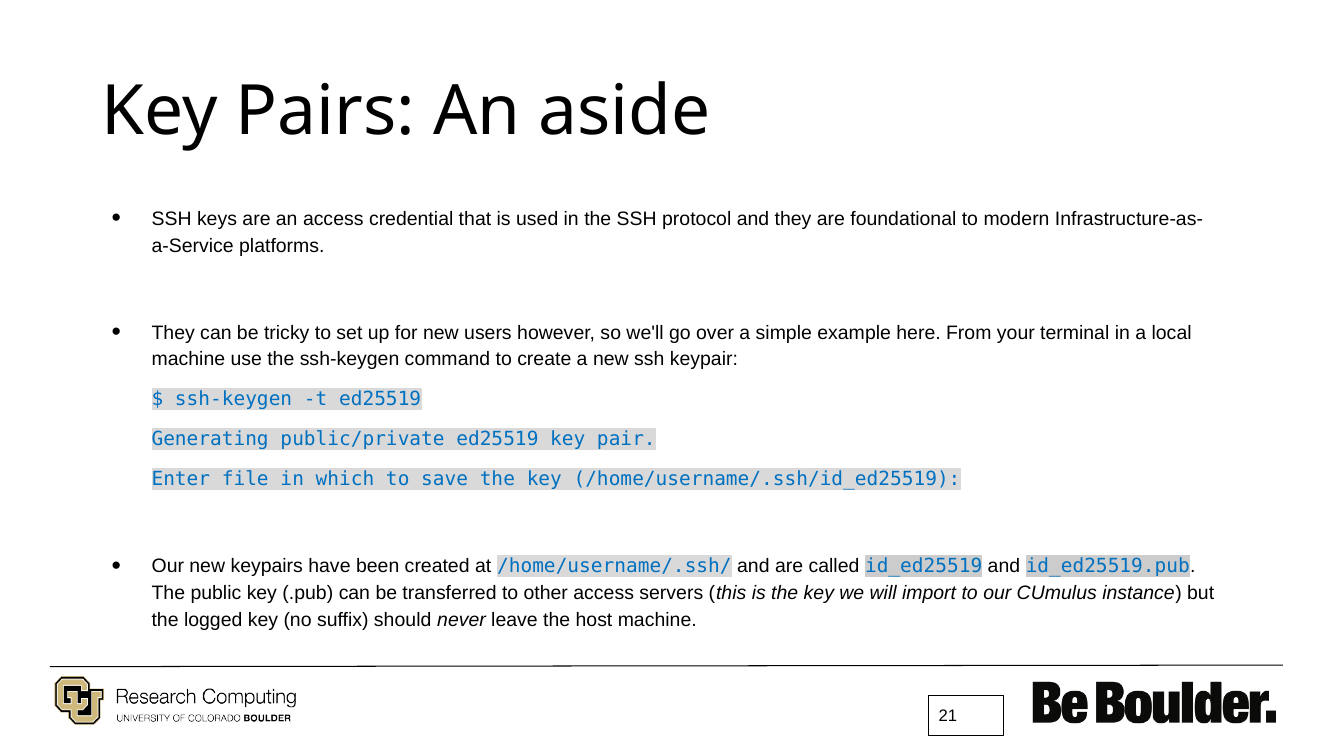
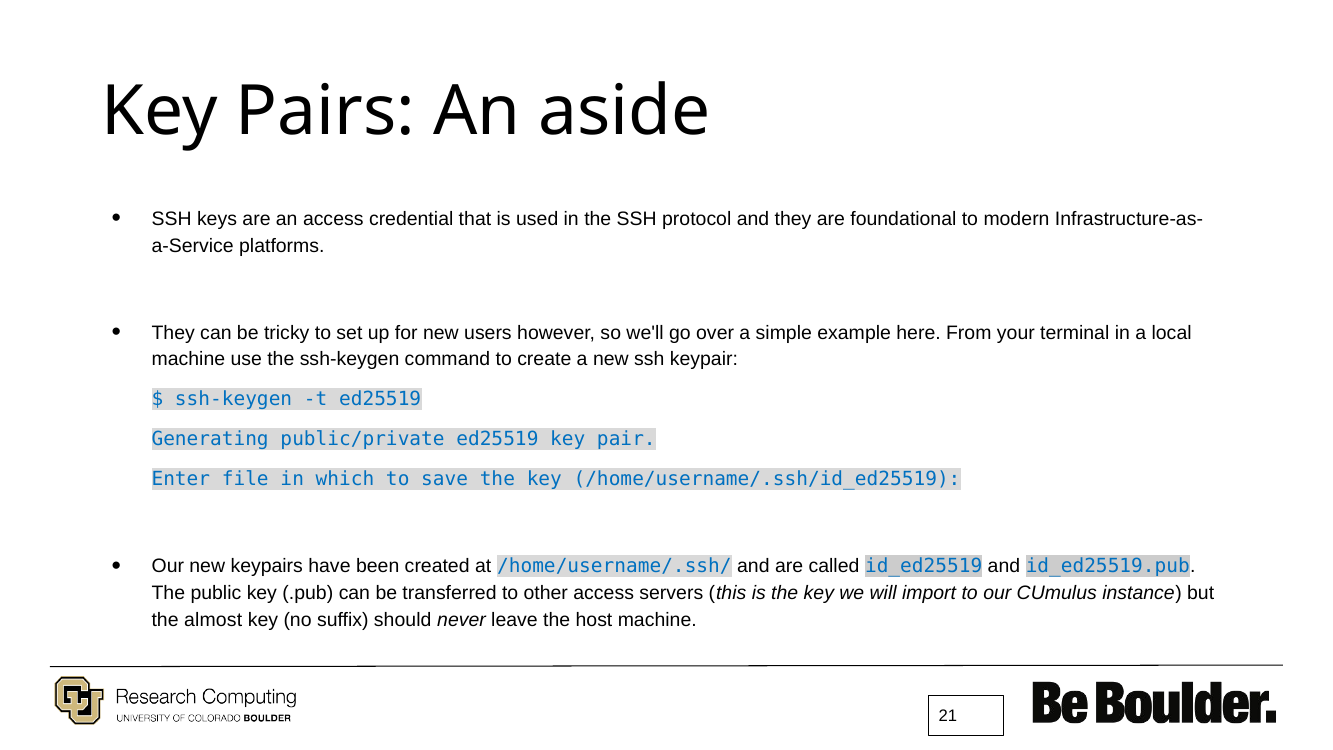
logged: logged -> almost (213, 620)
